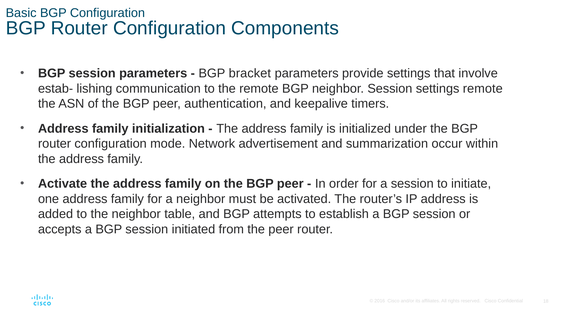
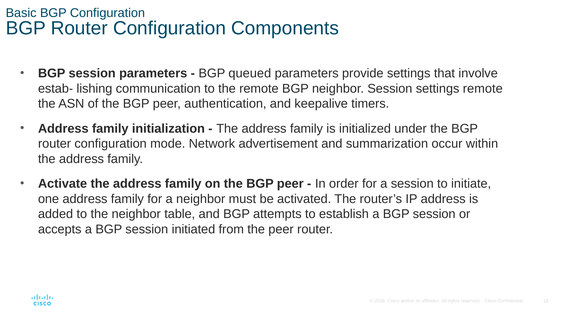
bracket: bracket -> queued (250, 73)
